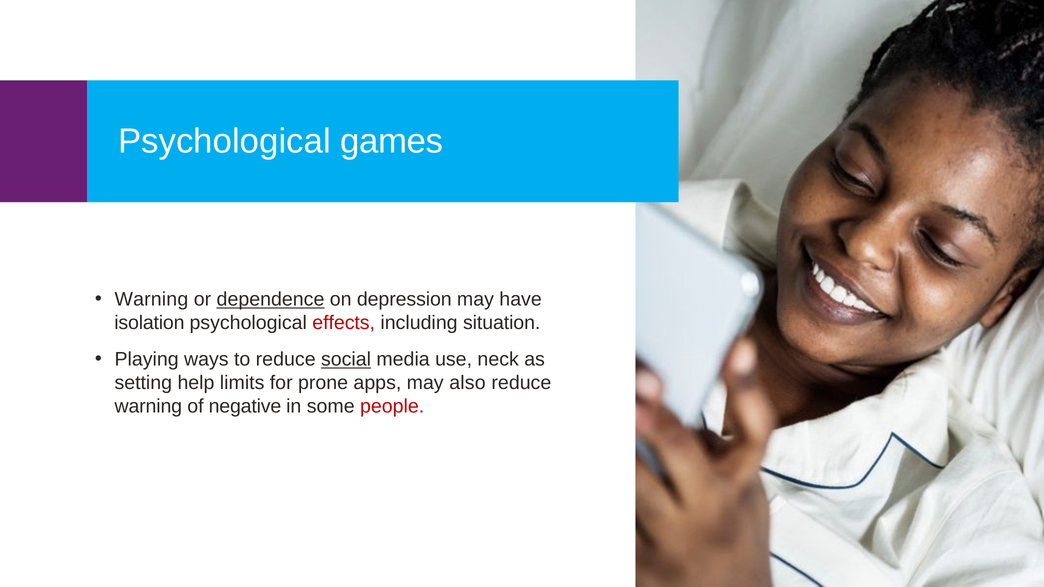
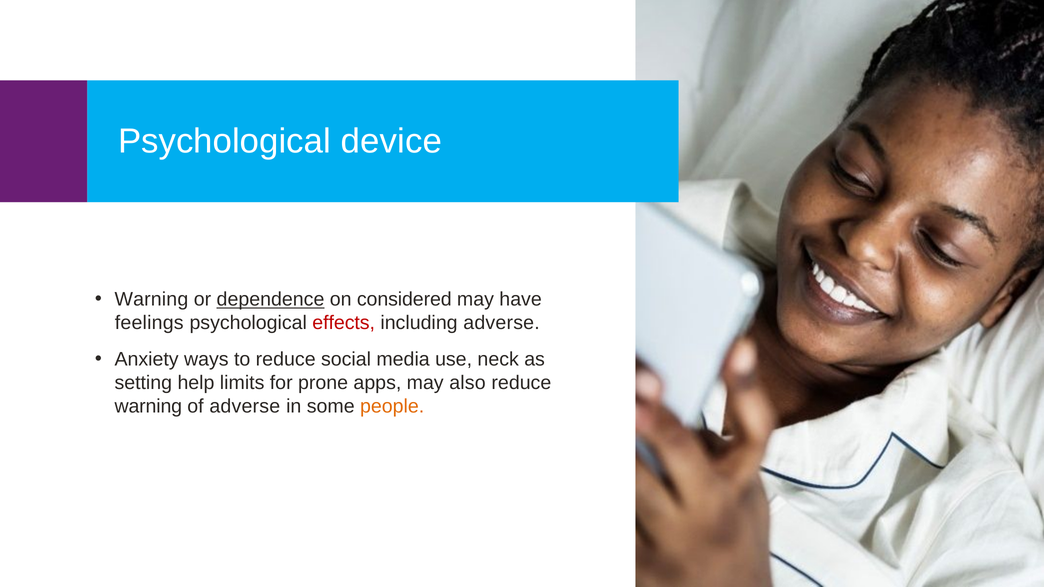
games: games -> device (391, 141)
depression: depression -> considered (404, 300)
isolation: isolation -> feelings (149, 323)
including situation: situation -> adverse (502, 323)
Playing: Playing -> Anxiety (147, 360)
social underline: present -> none (346, 360)
of negative: negative -> adverse (245, 407)
people colour: red -> orange (392, 407)
